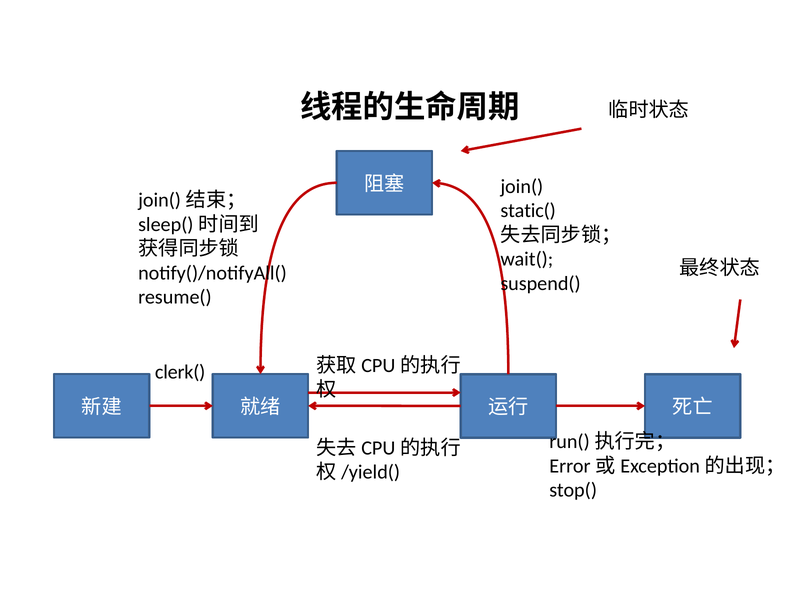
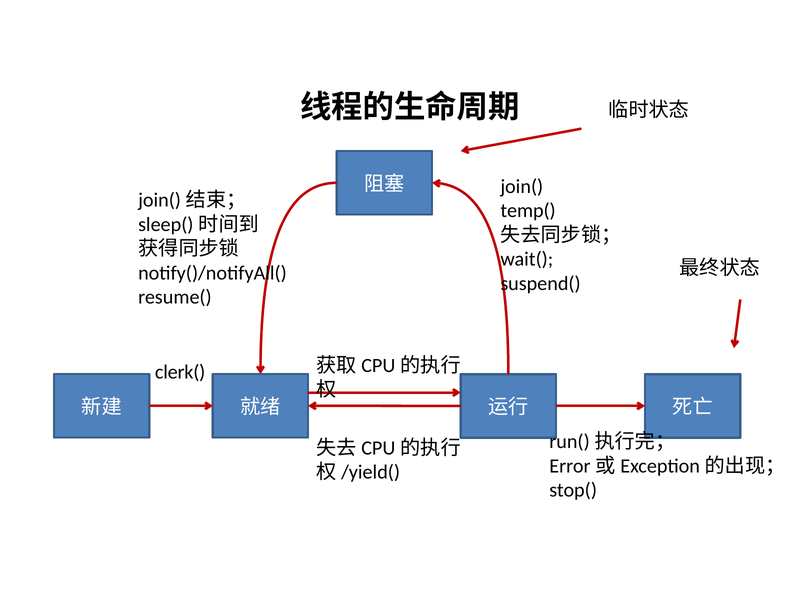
static(: static( -> temp( (528, 211)
